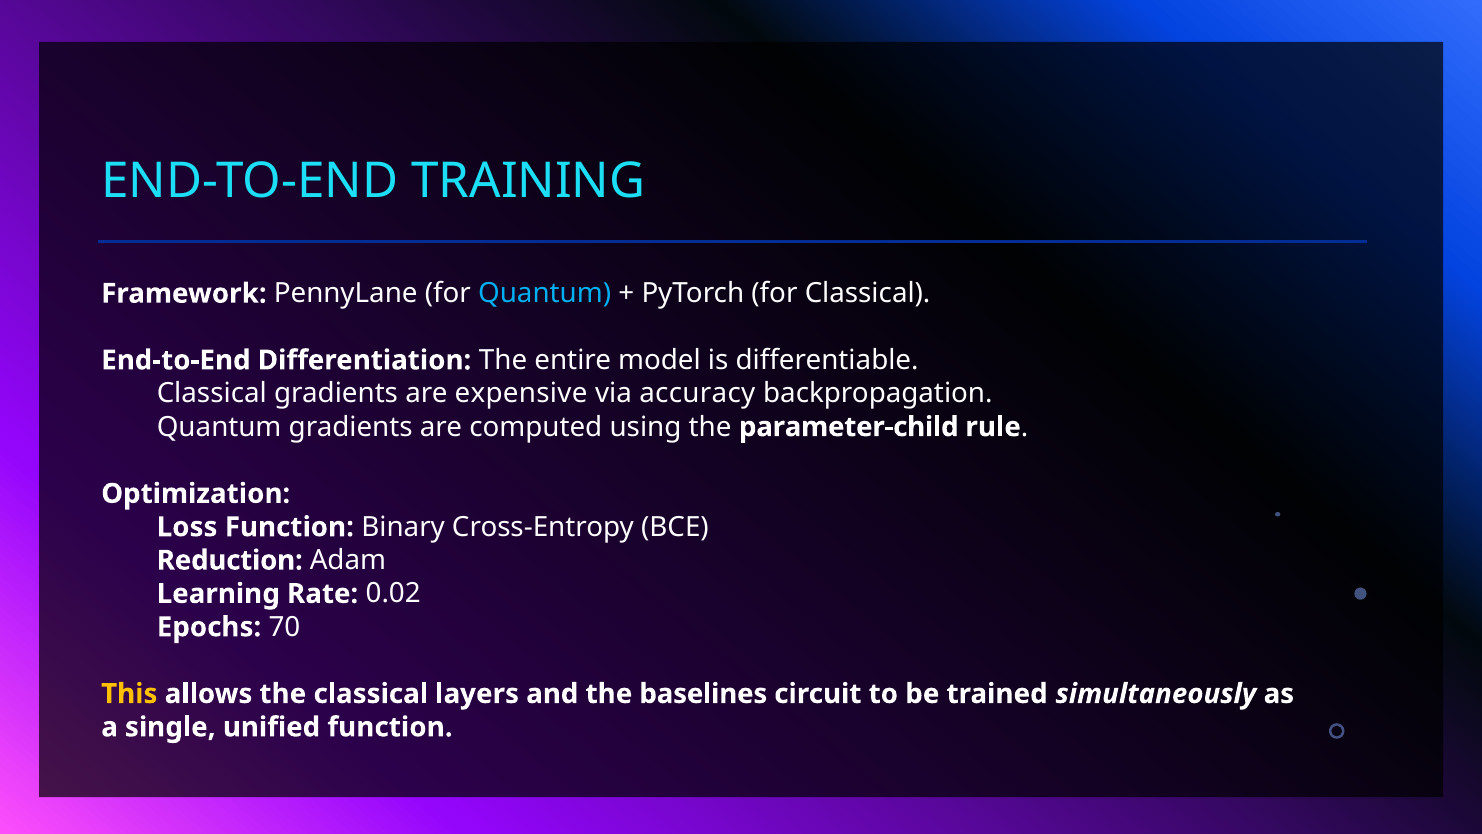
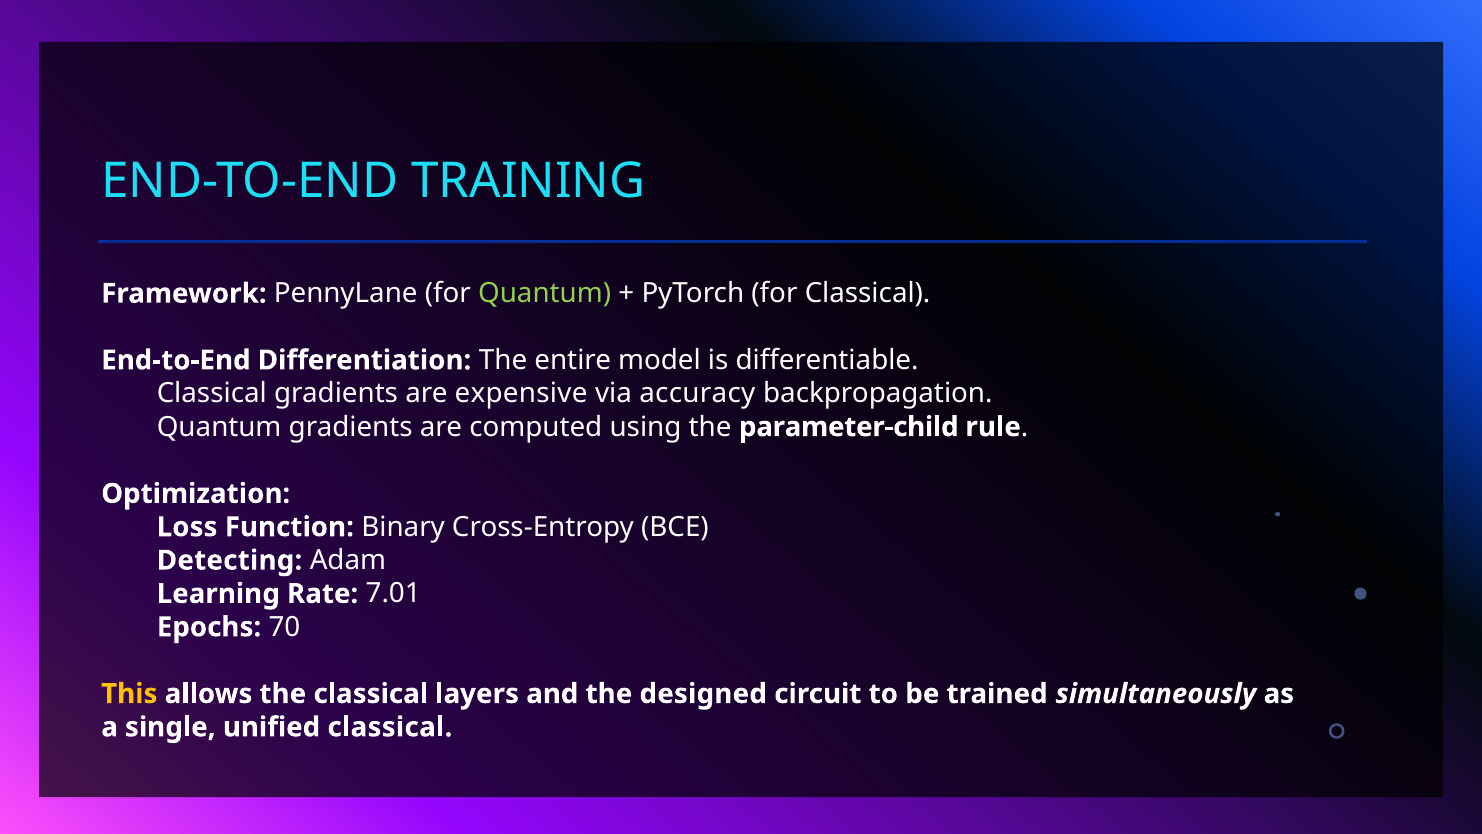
Quantum colour: light blue -> light green (545, 293)
Reduction: Reduction -> Detecting (230, 560)
0.02: 0.02 -> 7.01 (393, 594)
baselines: baselines -> designed (703, 694)
unified function: function -> classical (390, 727)
